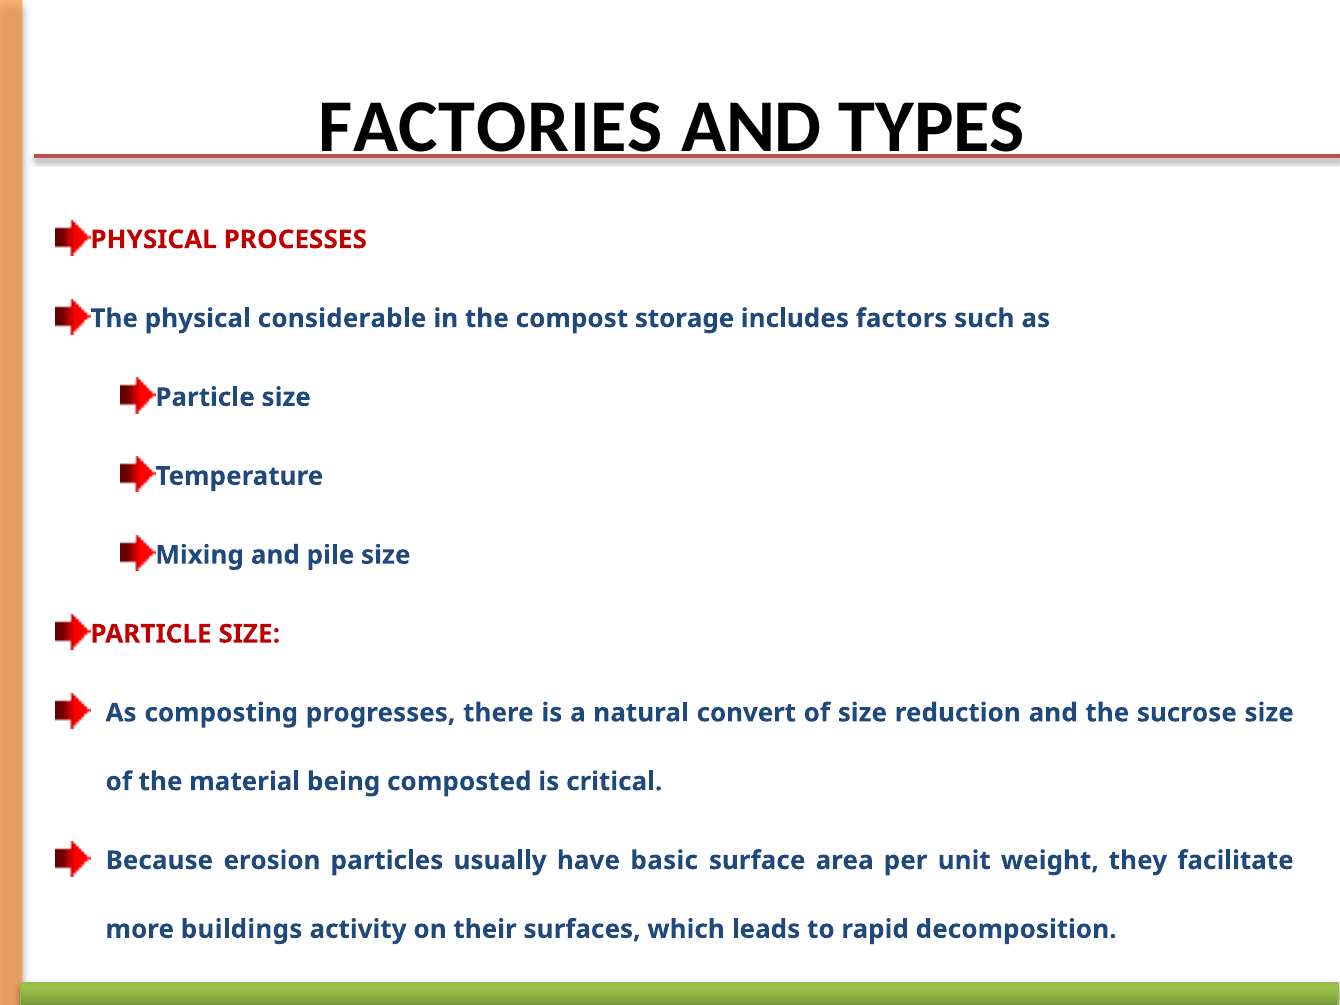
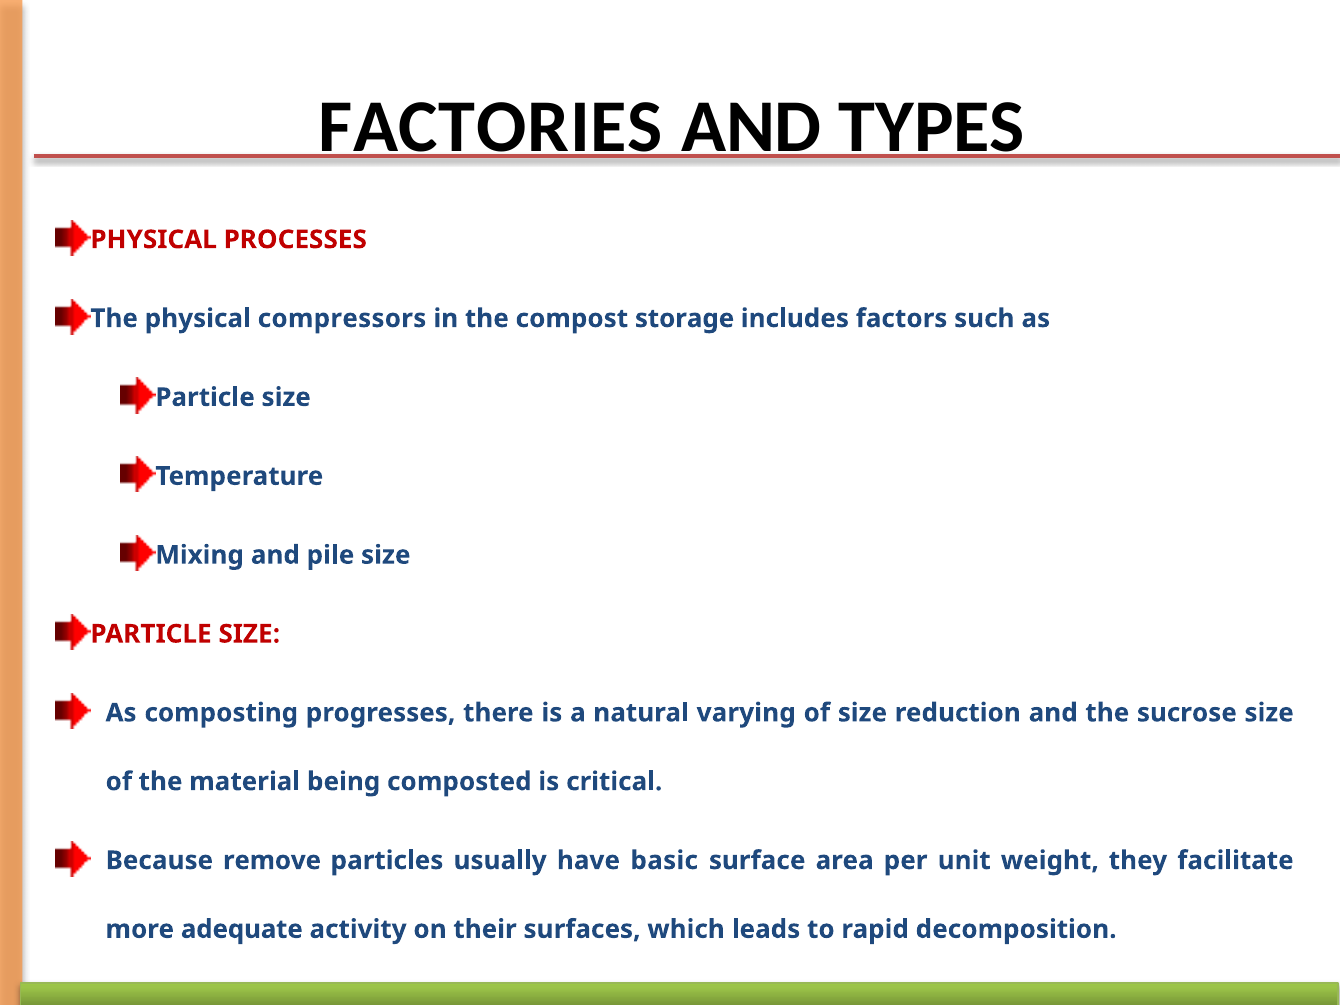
considerable: considerable -> compressors (342, 318)
convert: convert -> varying (746, 713)
erosion: erosion -> remove (272, 861)
buildings: buildings -> adequate (242, 929)
